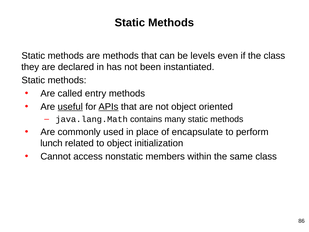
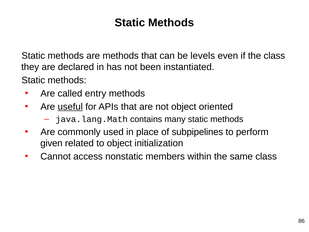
APIs underline: present -> none (108, 107)
encapsulate: encapsulate -> subpipelines (197, 132)
lunch: lunch -> given (51, 143)
